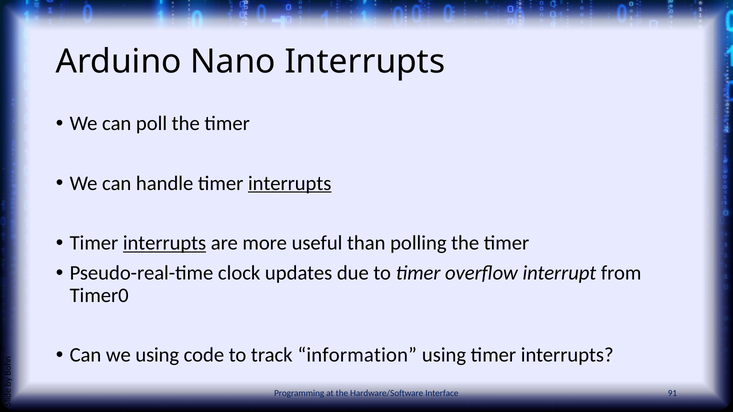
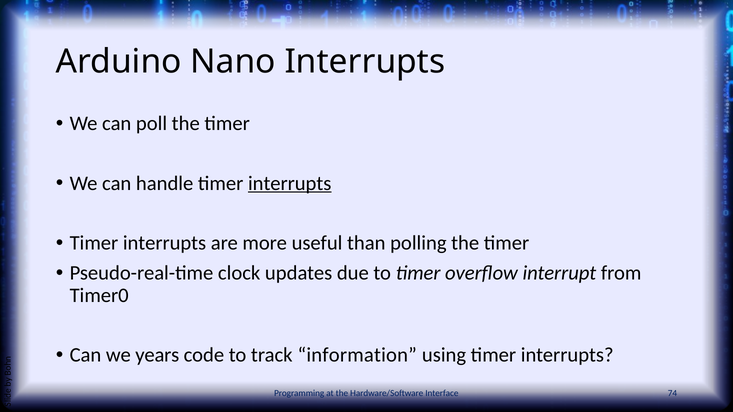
interrupts underline: present -> none (165, 243)
we using: using -> years (157, 355)
91: 91 -> 74 (672, 394)
